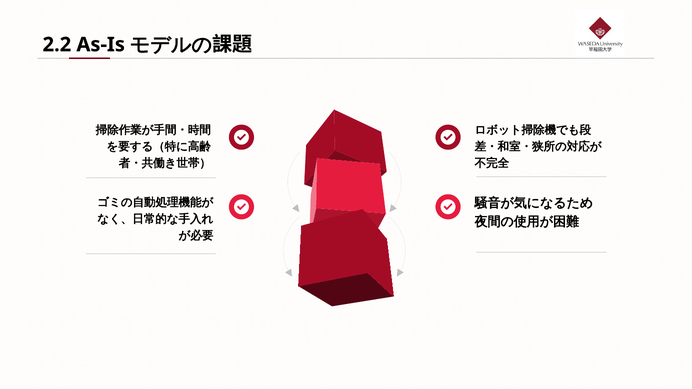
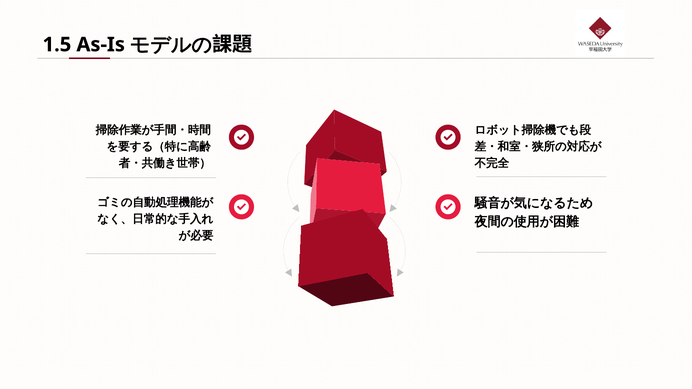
2.2: 2.2 -> 1.5 (57, 45)
